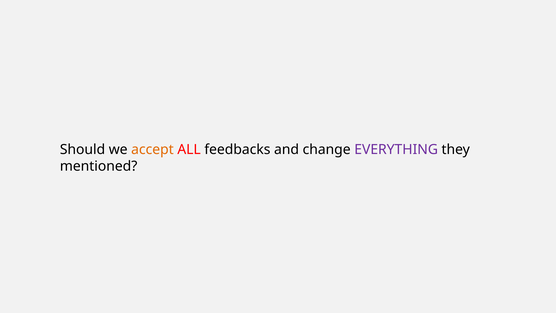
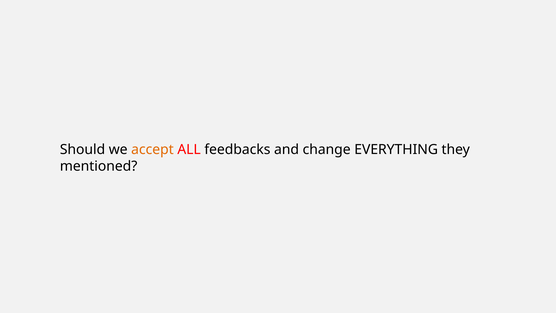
EVERYTHING colour: purple -> black (396, 149)
